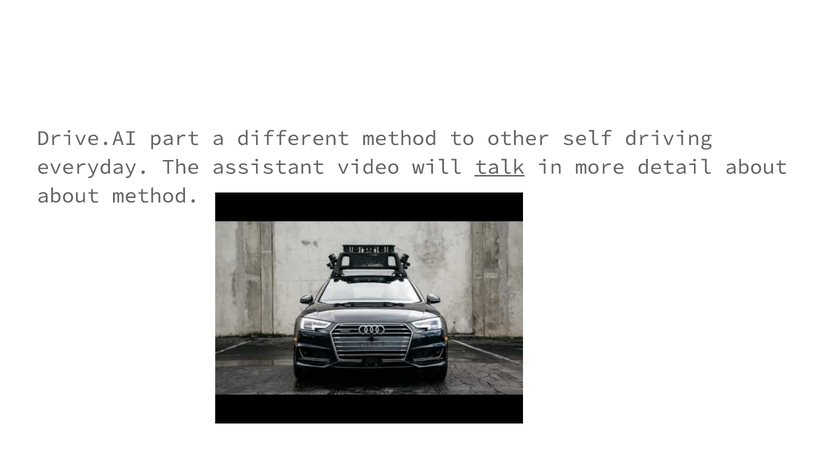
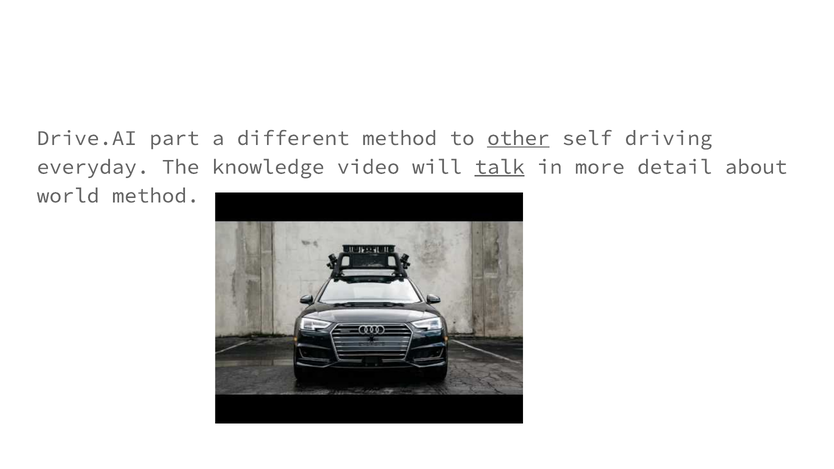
other underline: none -> present (518, 138)
assistant: assistant -> knowledge (268, 167)
about: about -> world (68, 196)
